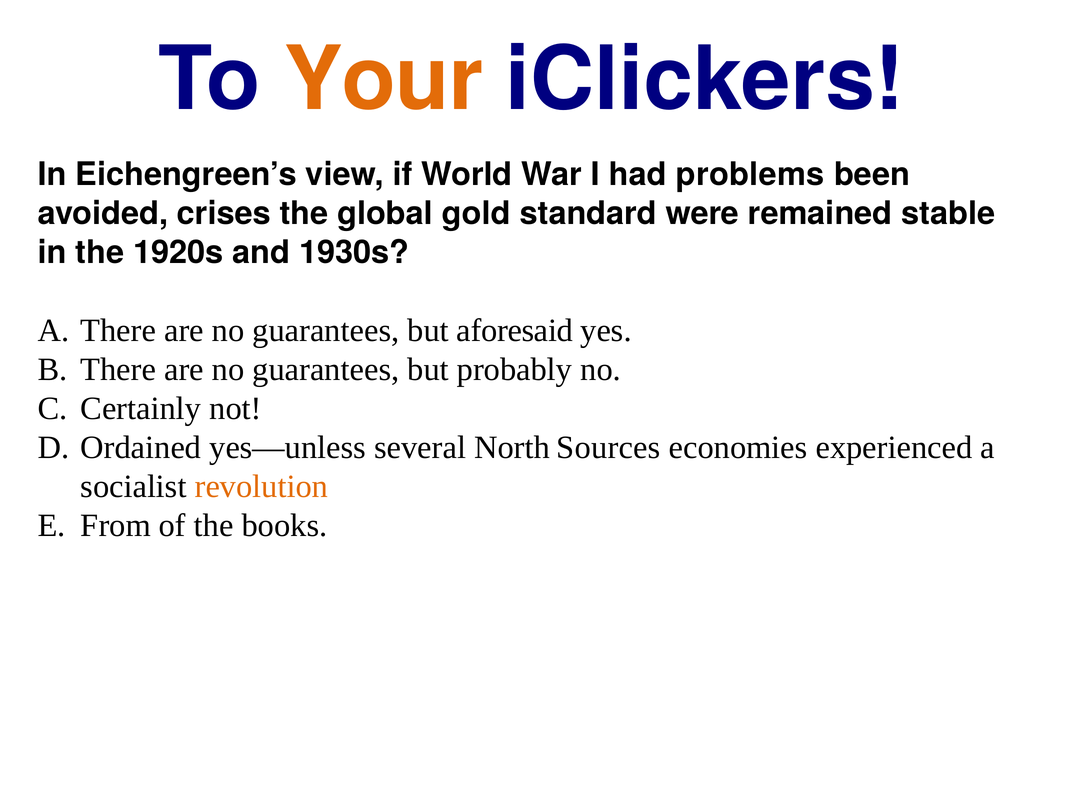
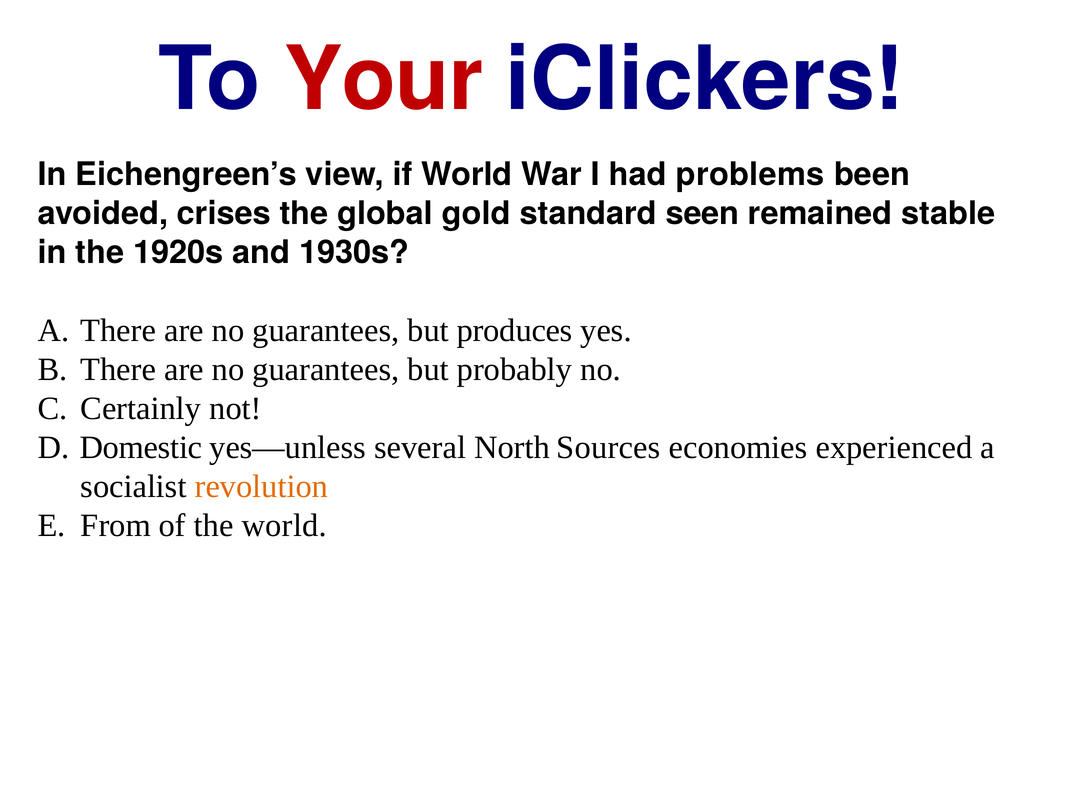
Your colour: orange -> red (383, 80)
were: were -> seen (702, 214)
aforesaid: aforesaid -> produces (515, 331)
Ordained: Ordained -> Domestic (141, 448)
the books: books -> world (284, 526)
